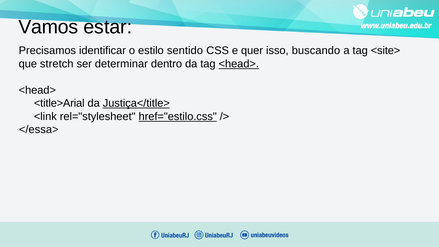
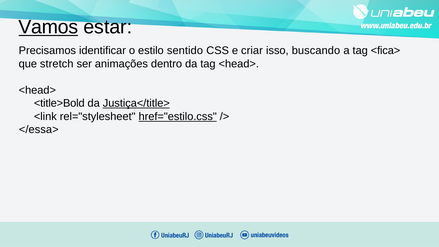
Vamos underline: none -> present (48, 27)
quer: quer -> criar (252, 51)
<site>: <site> -> <fica> (386, 51)
determinar: determinar -> animações (121, 64)
<head> underline: present -> none (239, 64)
<title>Arial: <title>Arial -> <title>Bold (59, 103)
